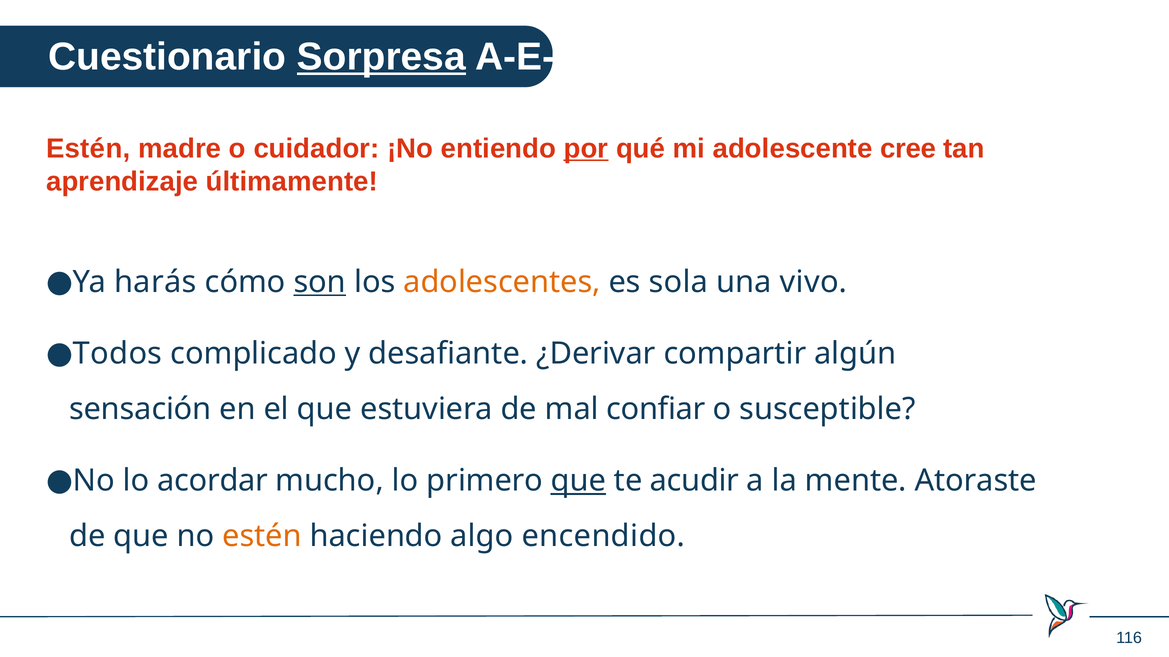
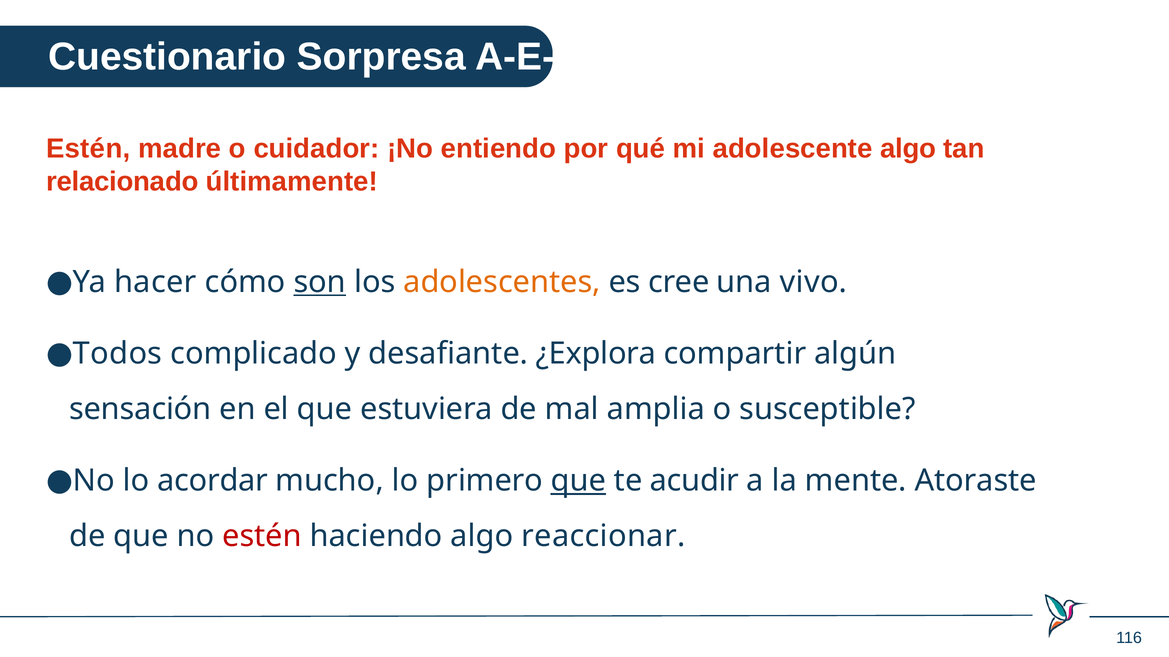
Sorpresa underline: present -> none (381, 57)
por underline: present -> none (586, 149)
adolescente cree: cree -> algo (908, 149)
aprendizaje: aprendizaje -> relacionado (122, 182)
harás: harás -> hacer (155, 282)
sola: sola -> cree (679, 282)
¿Derivar: ¿Derivar -> ¿Explora (596, 354)
confiar: confiar -> amplia (656, 409)
estén colour: orange -> red (262, 537)
encendido: encendido -> reaccionar (603, 537)
